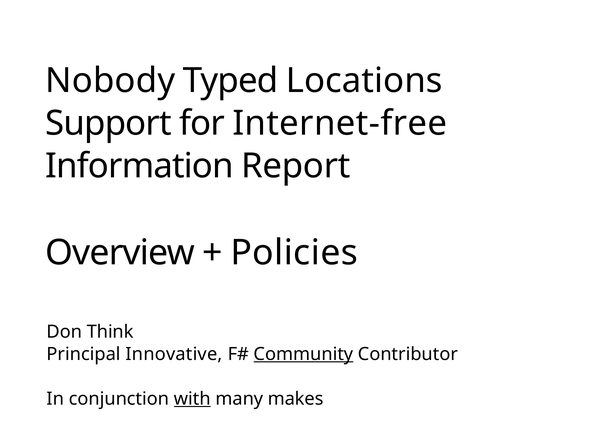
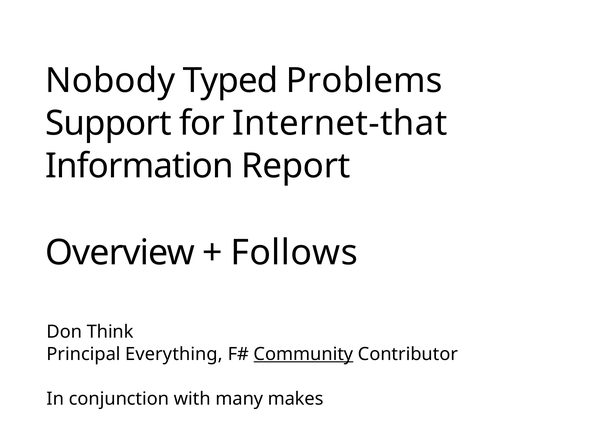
Locations: Locations -> Problems (364, 81)
Internet-free: Internet-free -> Internet-that (340, 124)
Policies: Policies -> Follows (294, 253)
Innovative: Innovative -> Everything (174, 355)
with underline: present -> none (192, 399)
